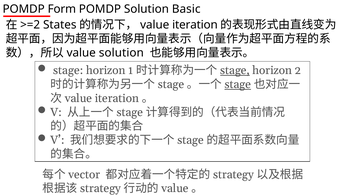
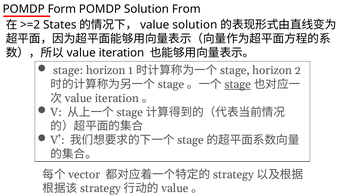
Basic: Basic -> From (186, 9)
iteration: iteration -> solution (195, 25)
solution: solution -> iteration (121, 53)
stage underline: present -> none (235, 70)
